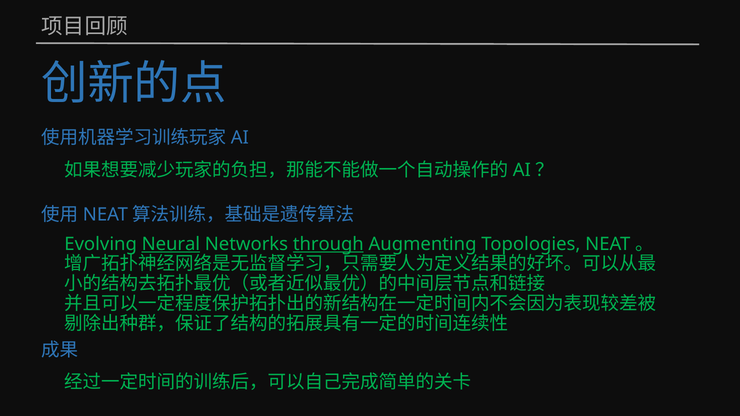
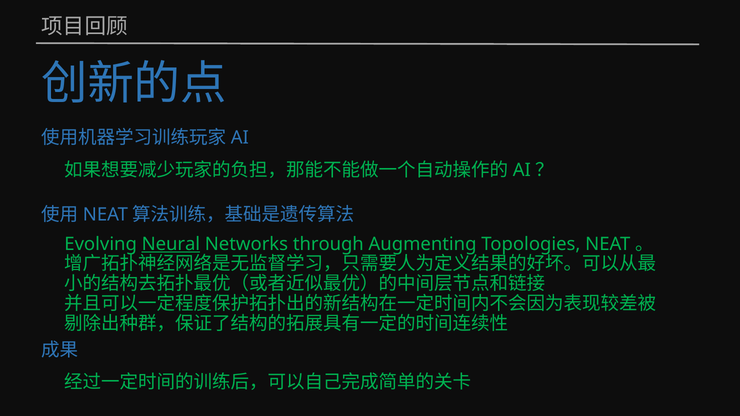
through underline: present -> none (328, 244)
